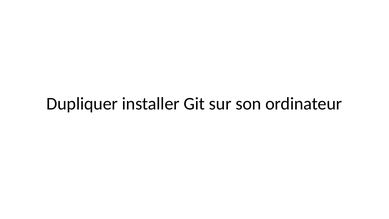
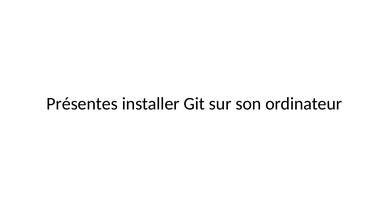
Dupliquer: Dupliquer -> Présentes (82, 104)
